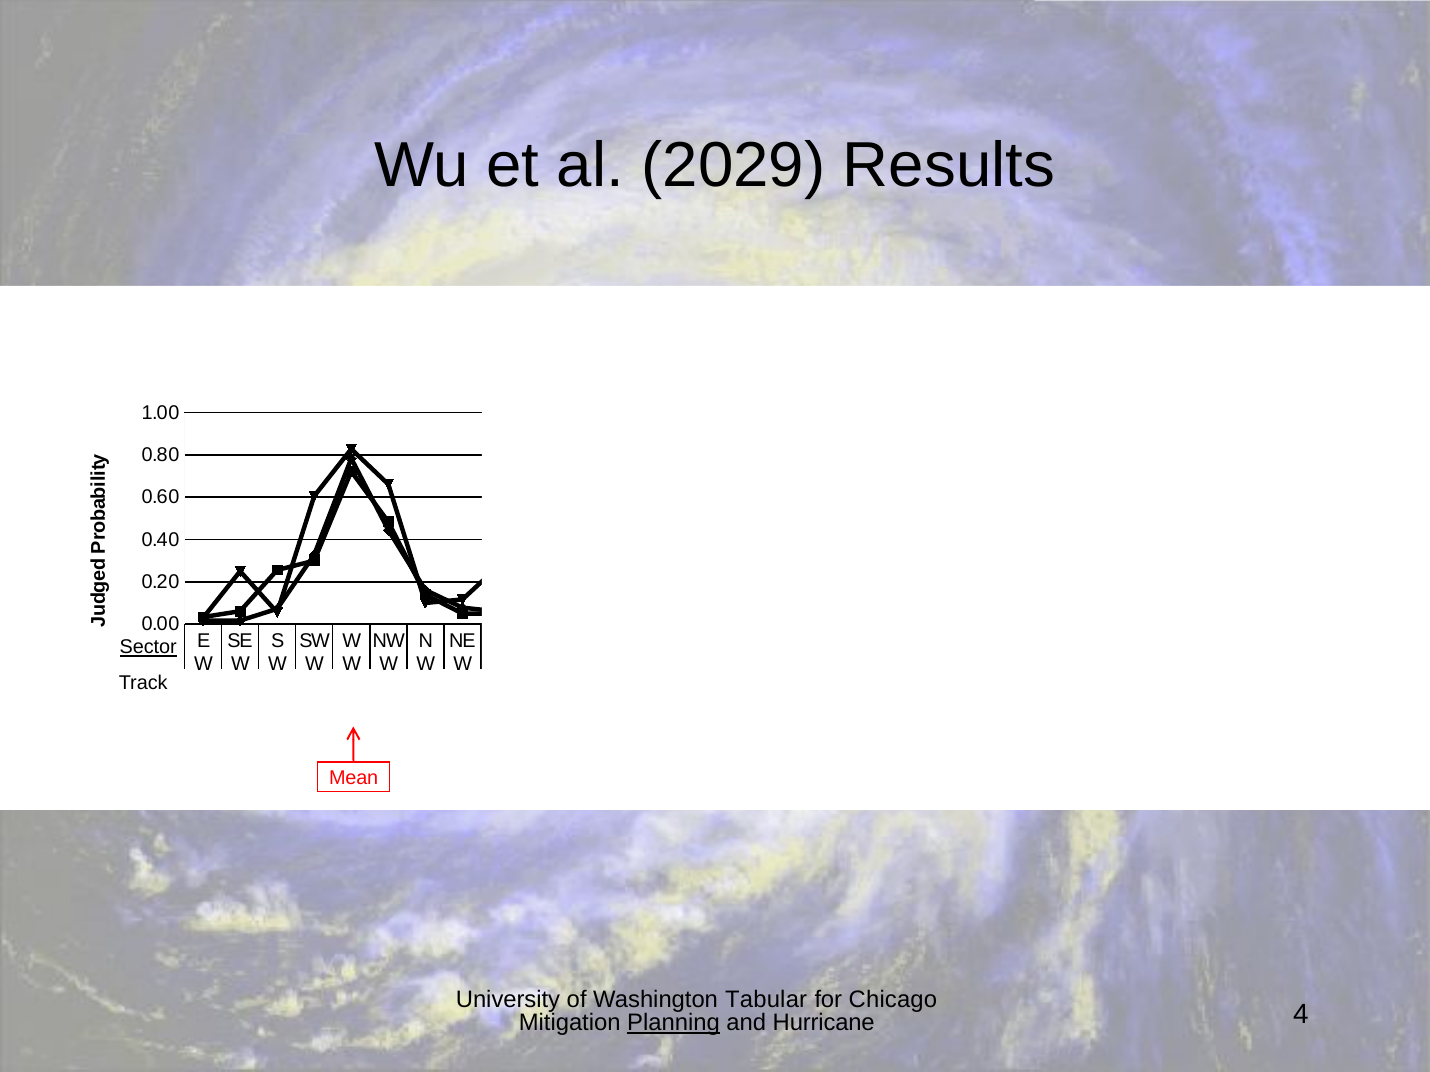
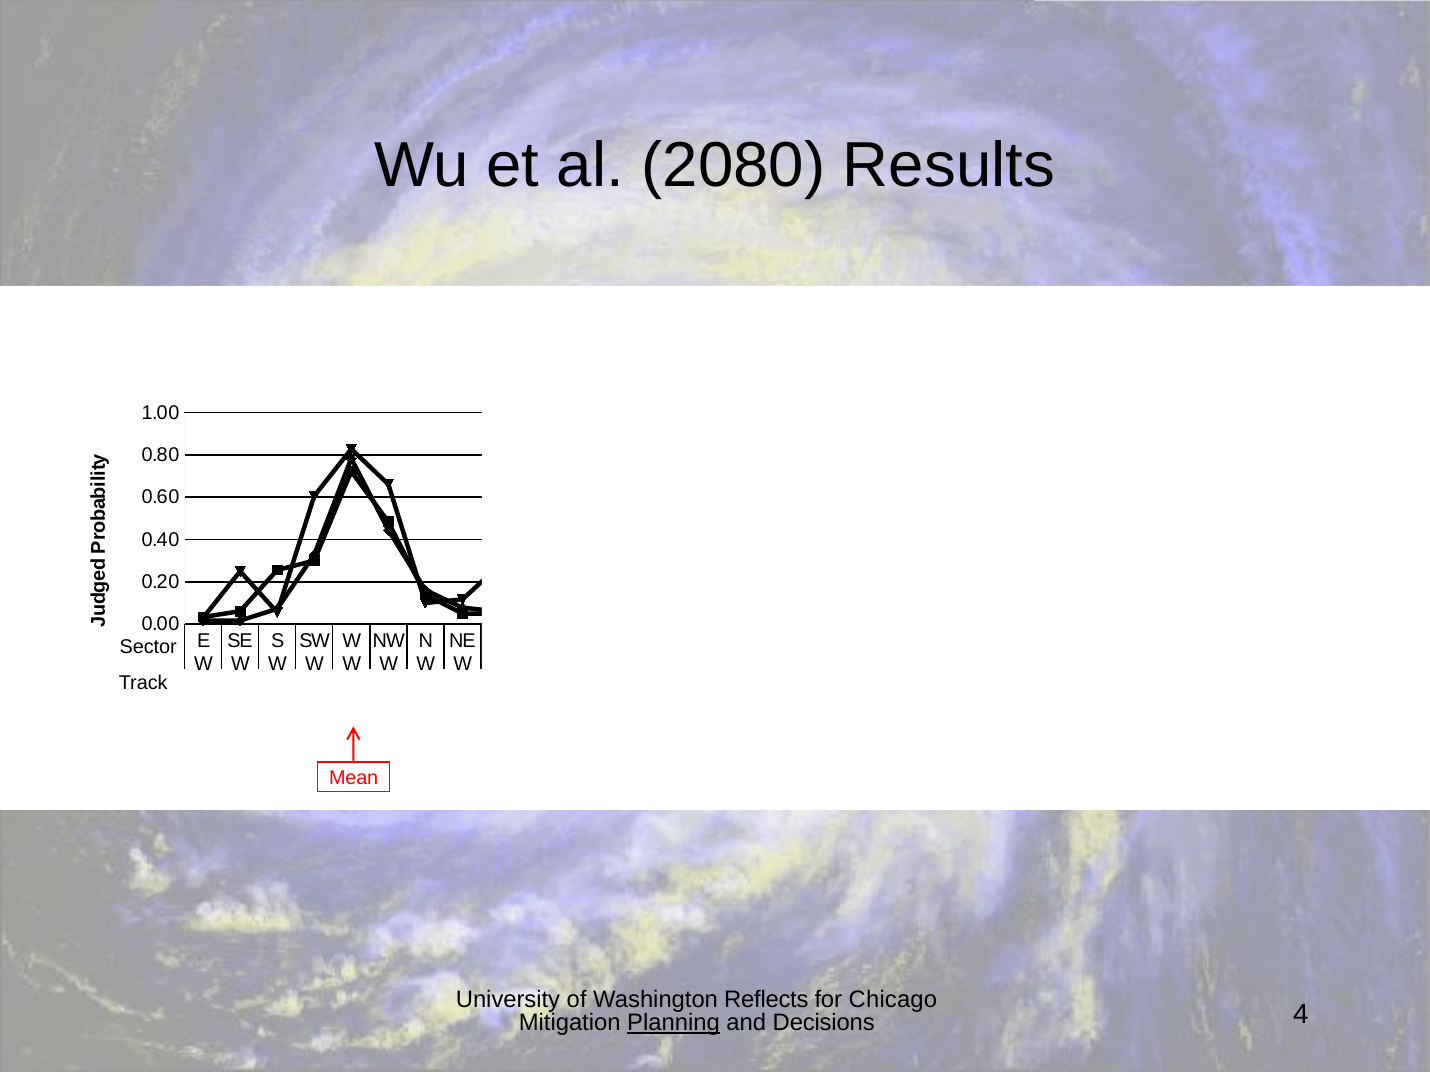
2029: 2029 -> 2080 (733, 165)
Sector underline: present -> none (148, 648)
Tabular: Tabular -> Reflects (766, 1000)
Hurricane: Hurricane -> Decisions (824, 1023)
